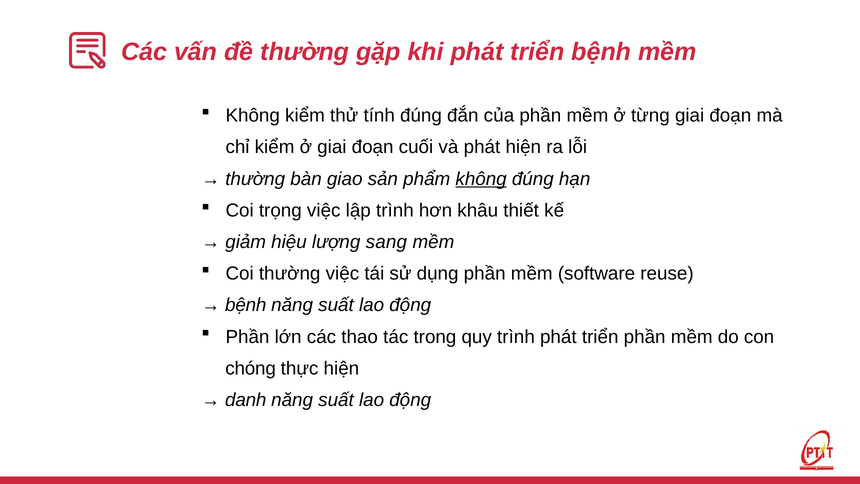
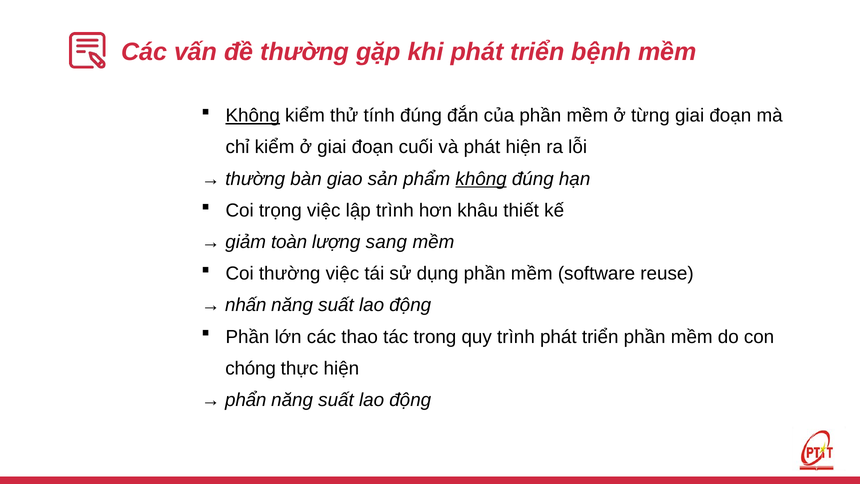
Không underline: none -> present (253, 116)
hiệu: hiệu -> toàn (289, 242)
bệnh: bệnh -> nhấn (246, 305)
danh: danh -> phẩn (246, 400)
